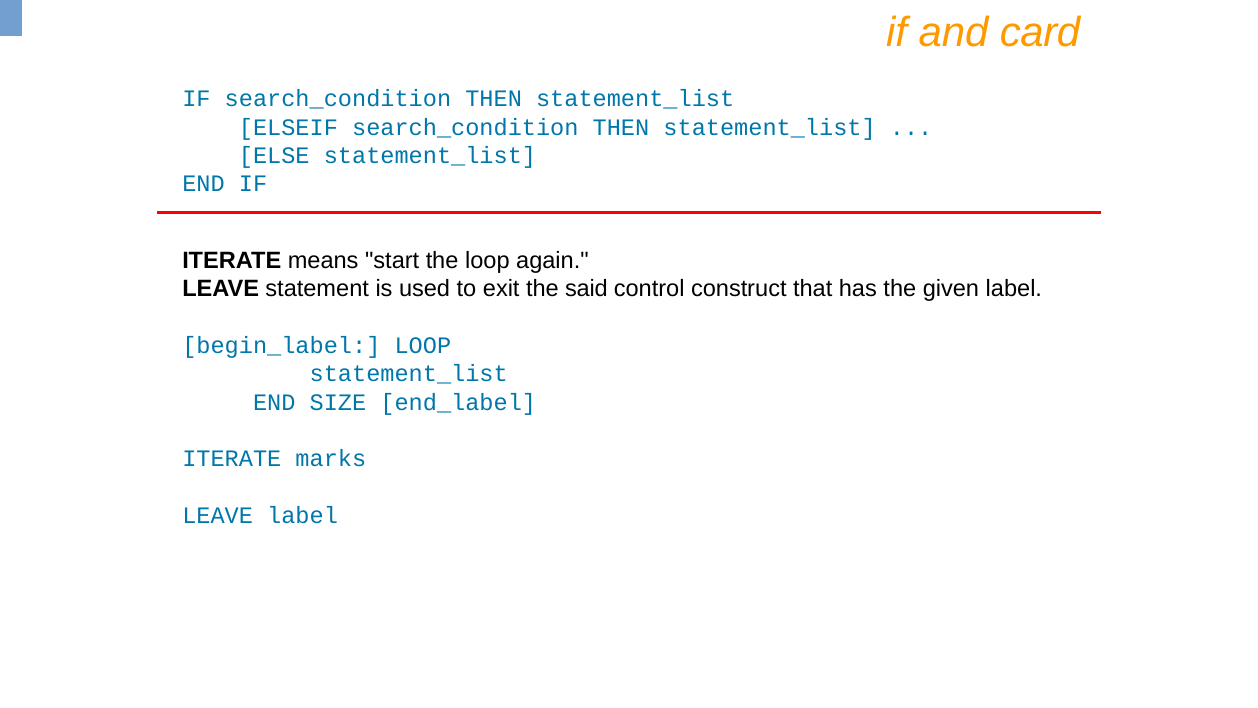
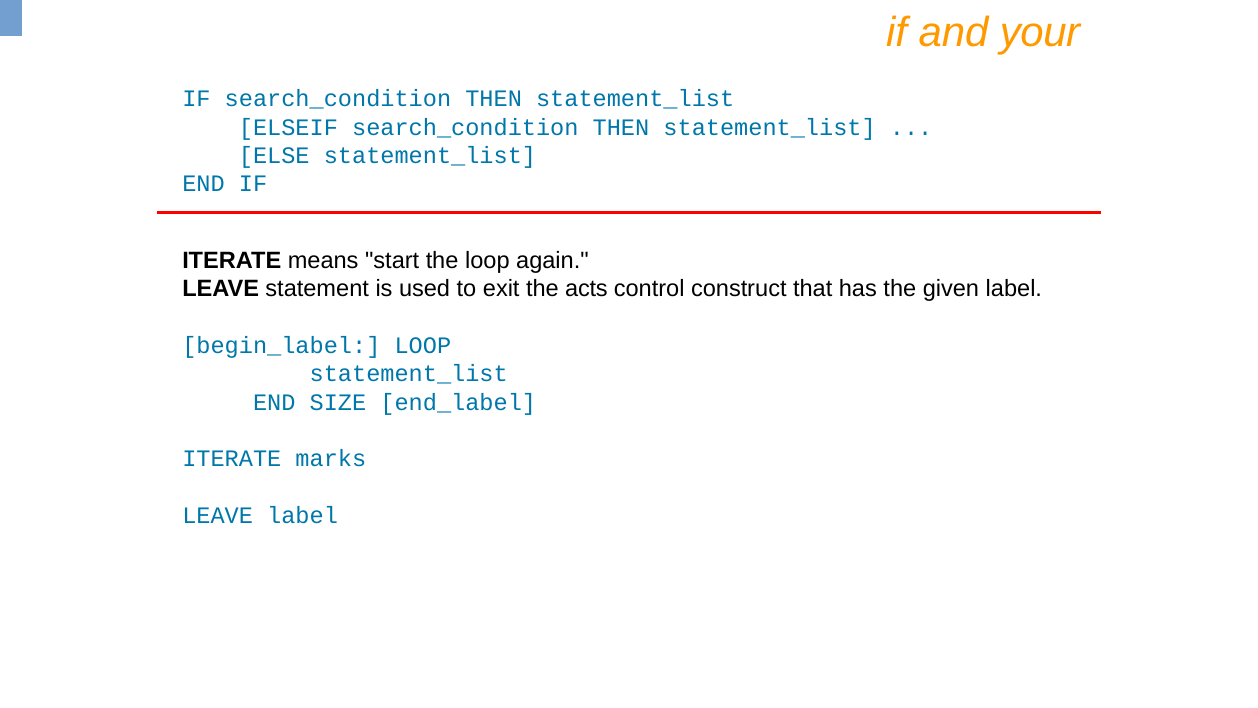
card: card -> your (1040, 33)
said: said -> acts (586, 289)
